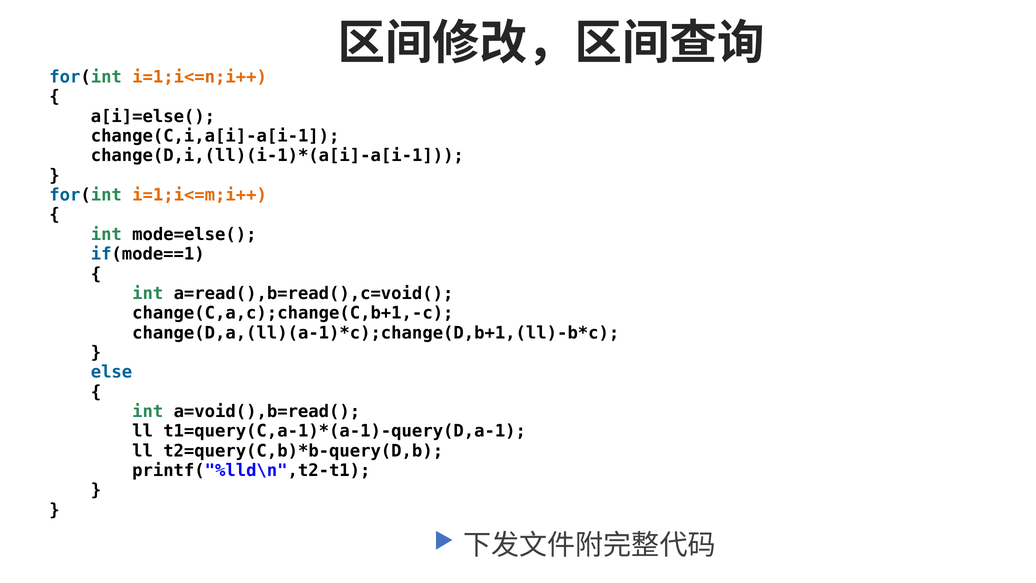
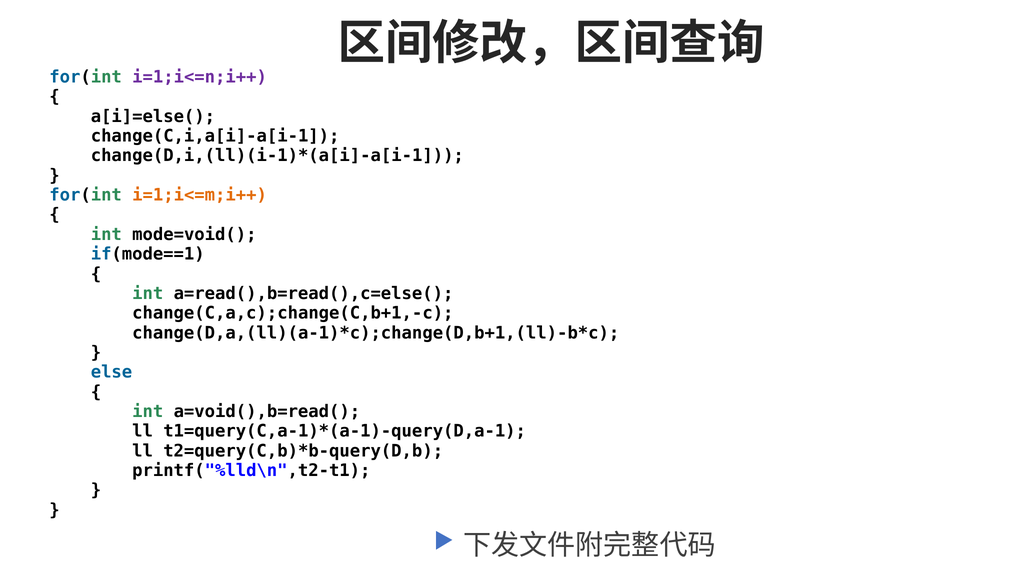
i=1;i<=n;i++ colour: orange -> purple (200, 77)
mode=else(: mode=else( -> mode=void( (194, 234)
a=read(),b=read(),c=void(: a=read(),b=read(),c=void( -> a=read(),b=read(),c=else( (314, 293)
